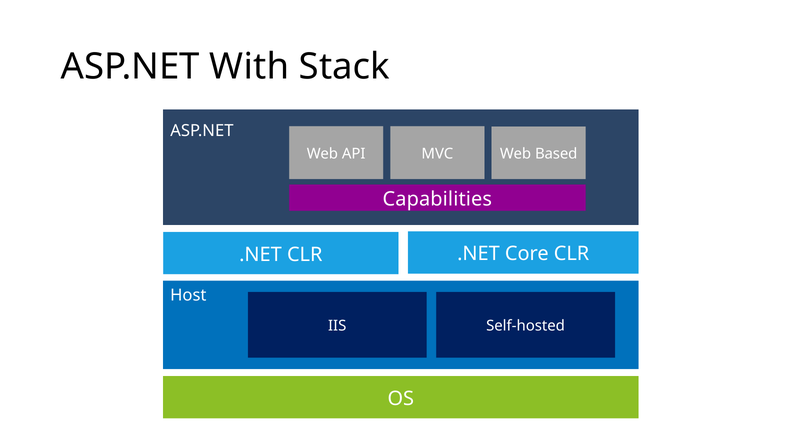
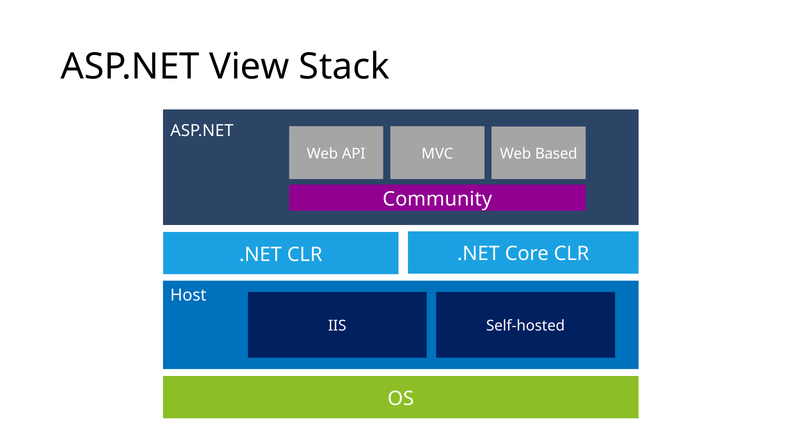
With: With -> View (249, 67)
Capabilities: Capabilities -> Community (437, 199)
